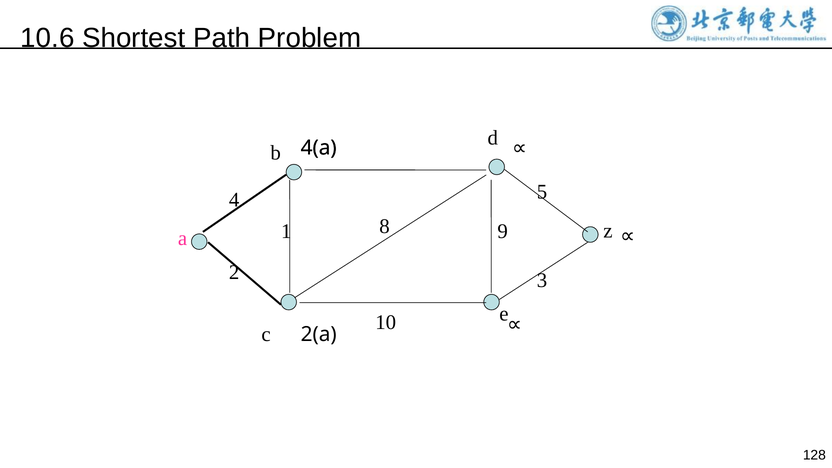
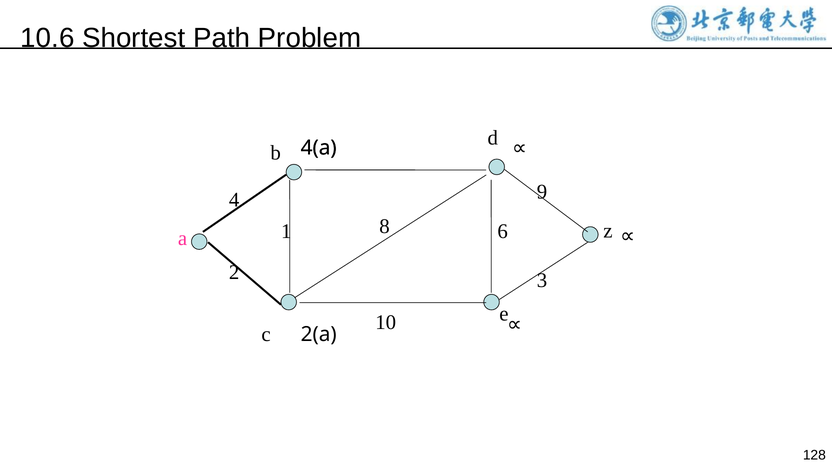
5: 5 -> 9 (542, 192)
9: 9 -> 6 (503, 231)
